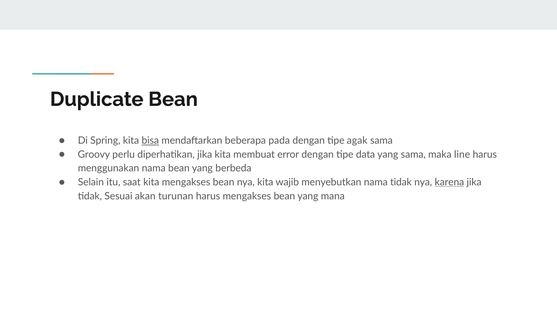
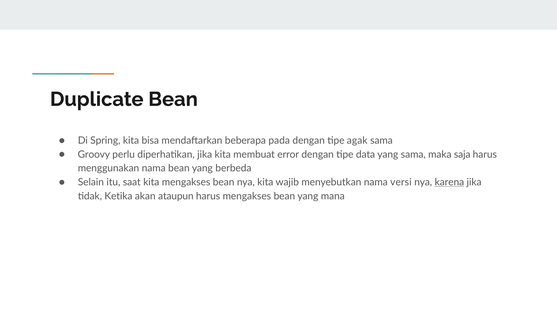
bisa underline: present -> none (150, 141)
line: line -> saja (462, 155)
nama tidak: tidak -> versi (401, 182)
Sesuai: Sesuai -> Ketika (118, 196)
turunan: turunan -> ataupun (176, 196)
